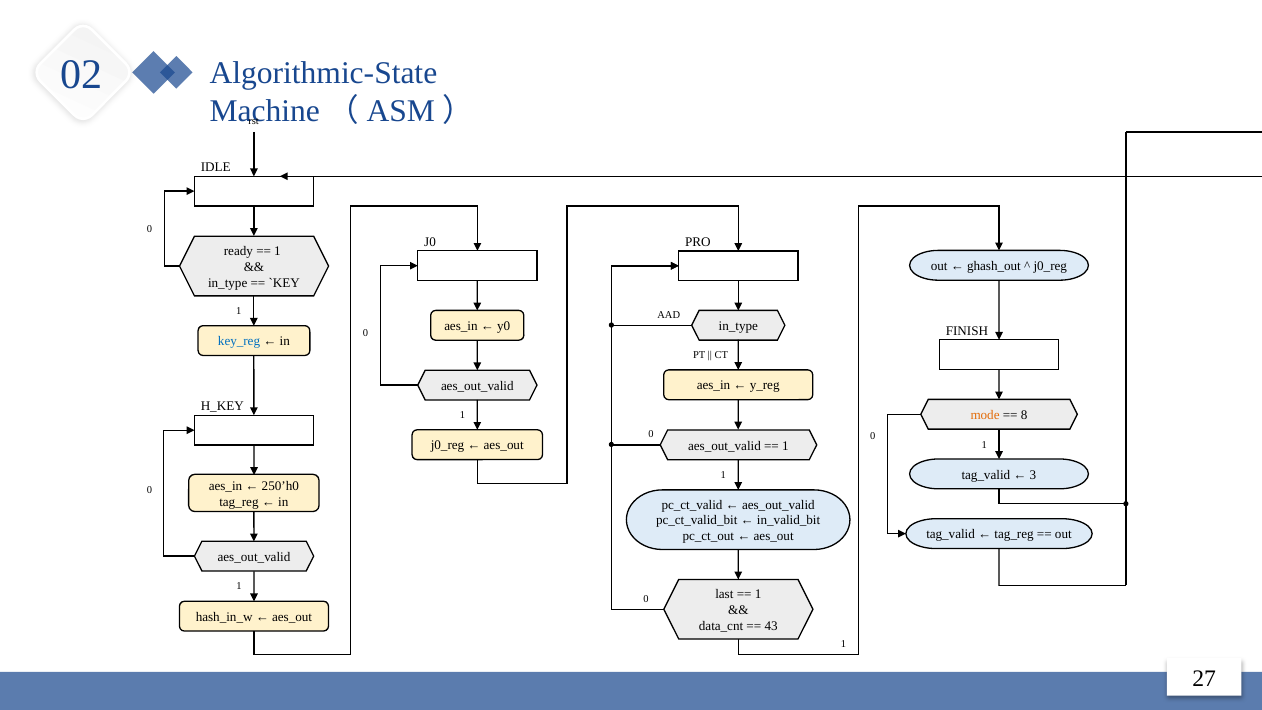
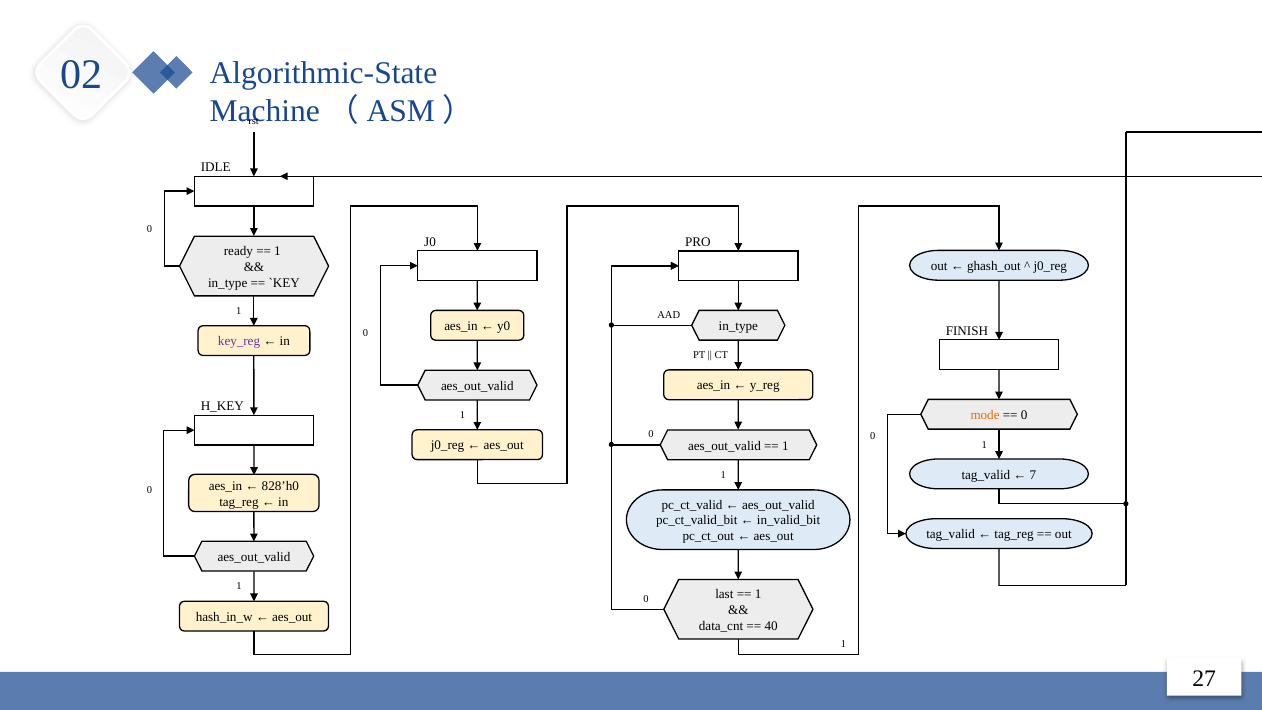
key_reg colour: blue -> purple (239, 341)
8: 8 -> 0 (1024, 415)
3: 3 -> 7 (1033, 475)
250’h0: 250’h0 -> 828’h0 (280, 486)
43: 43 -> 40 (771, 626)
